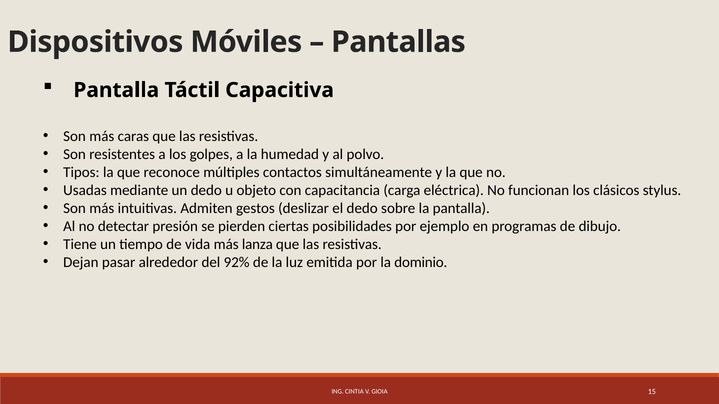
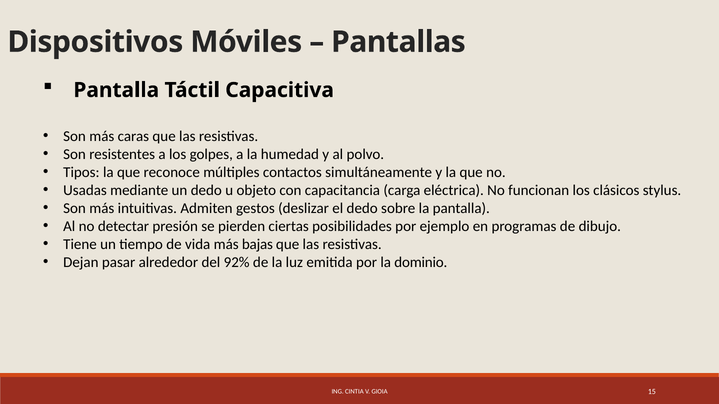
lanza: lanza -> bajas (257, 244)
